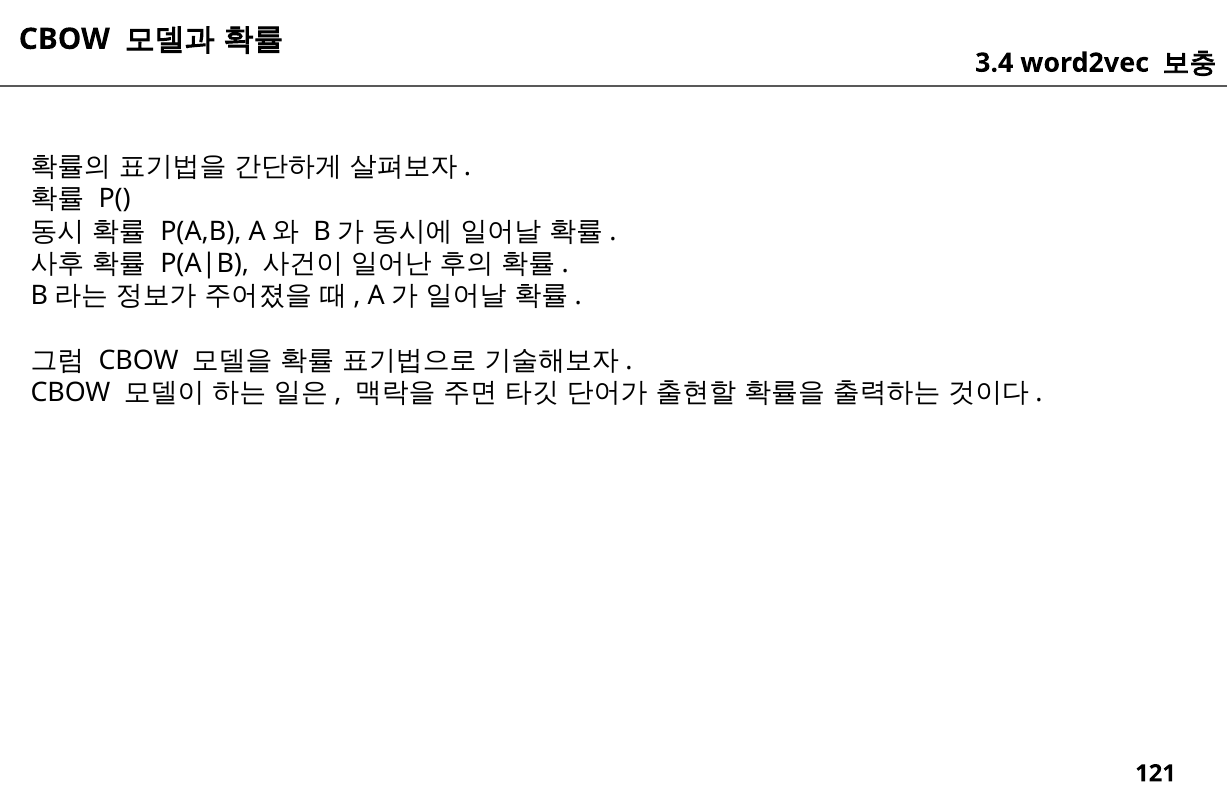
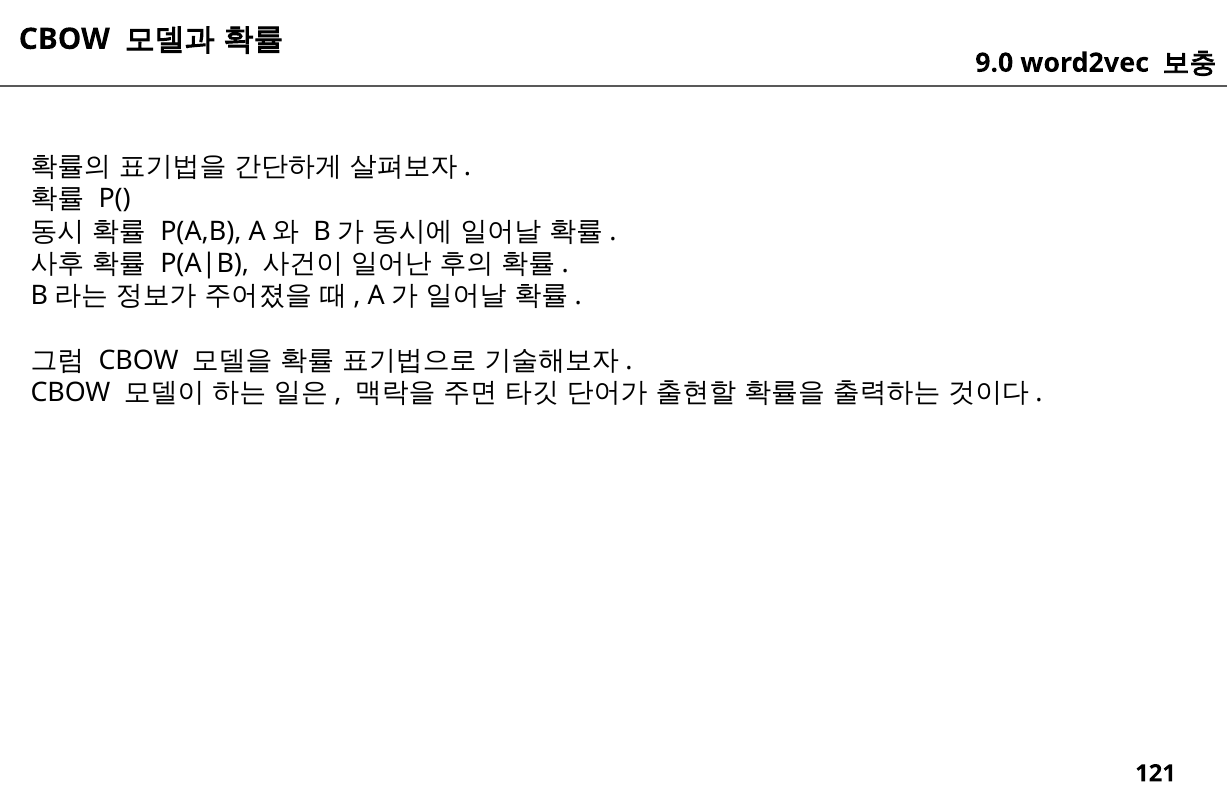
3.4: 3.4 -> 9.0 (994, 63)
